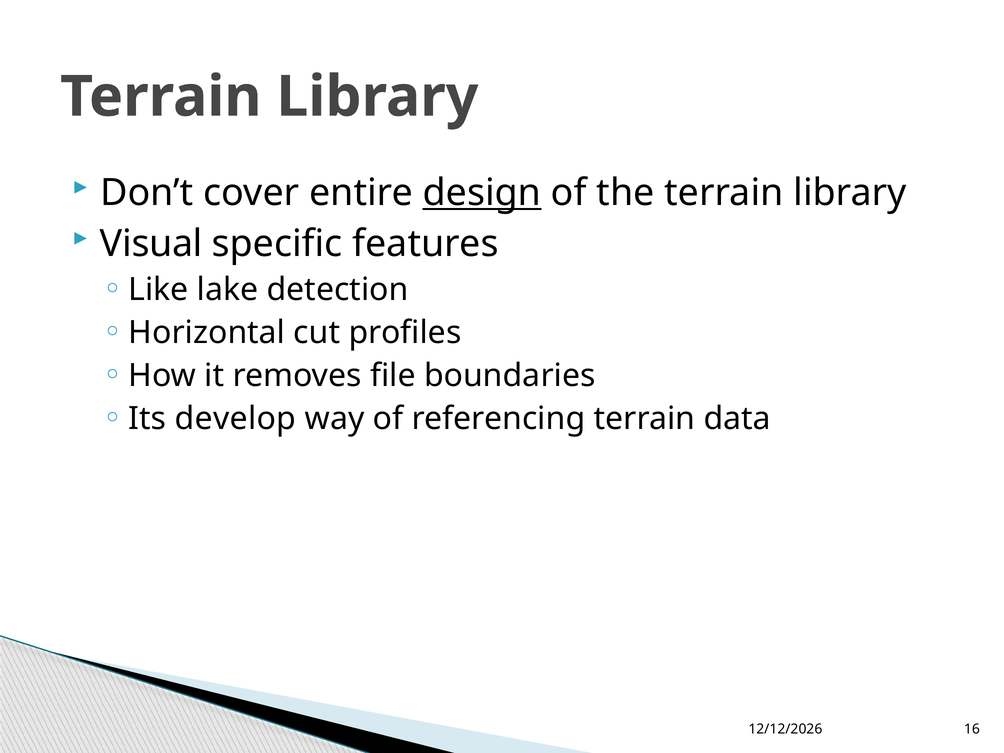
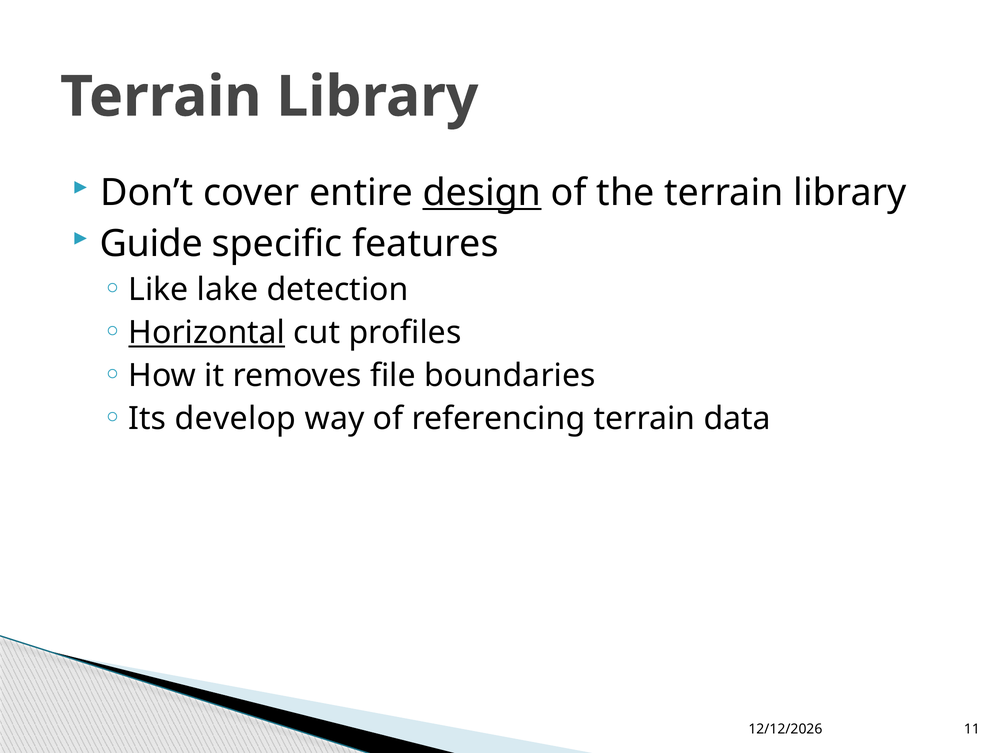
Visual: Visual -> Guide (151, 244)
Horizontal underline: none -> present (207, 333)
16: 16 -> 11 (972, 729)
